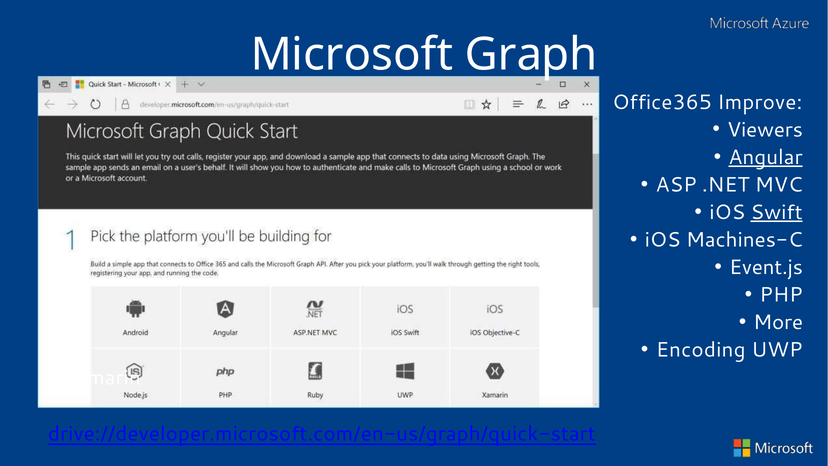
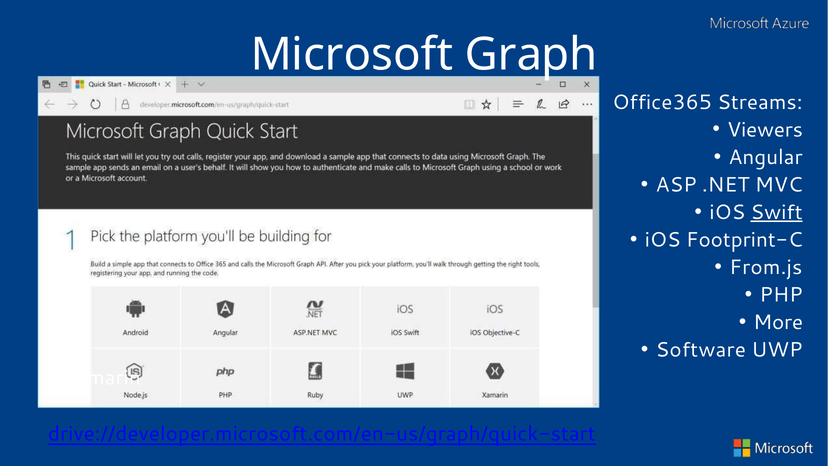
Improve: Improve -> Streams (760, 102)
Angular underline: present -> none (766, 157)
Machines-C: Machines-C -> Footprint-C (744, 240)
Event.js: Event.js -> From.js (766, 267)
Encoding: Encoding -> Software (701, 350)
